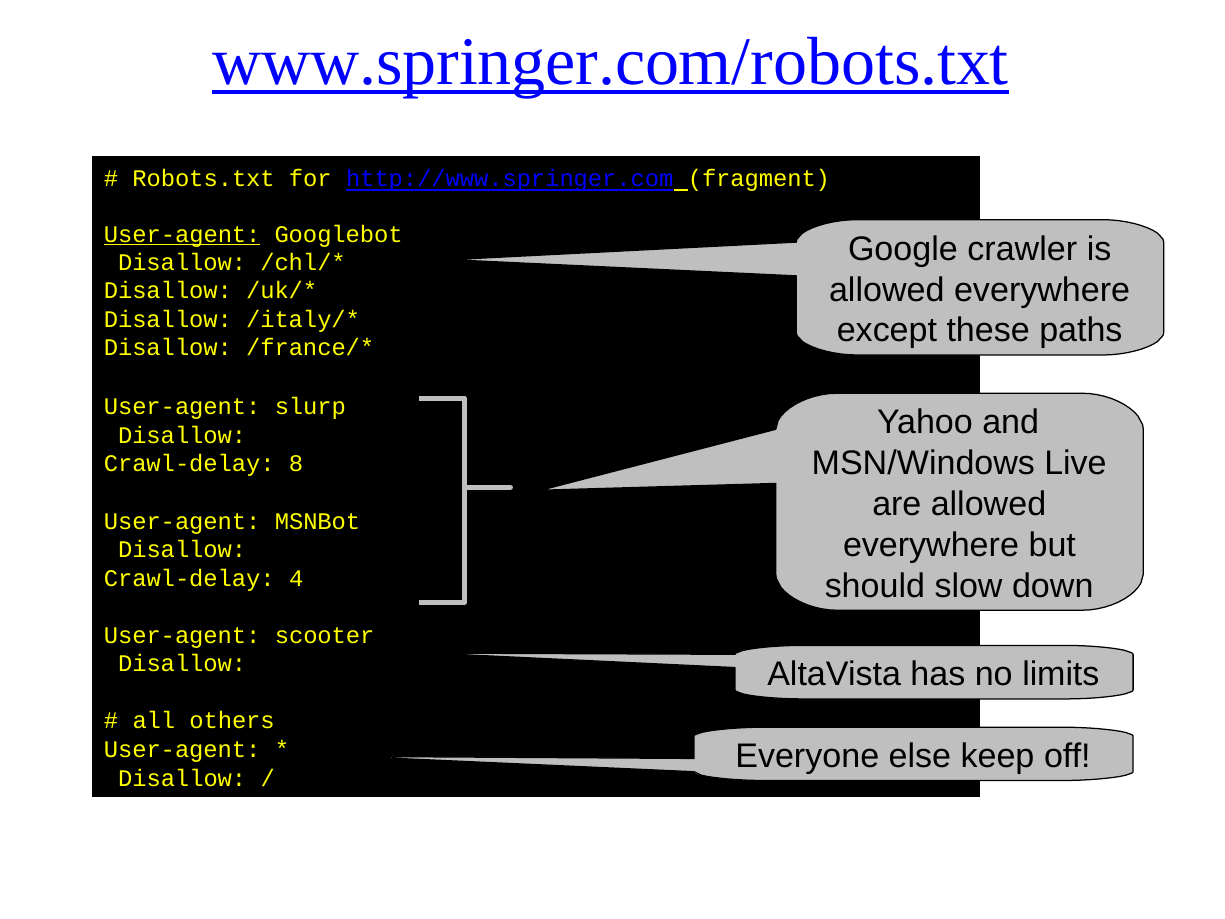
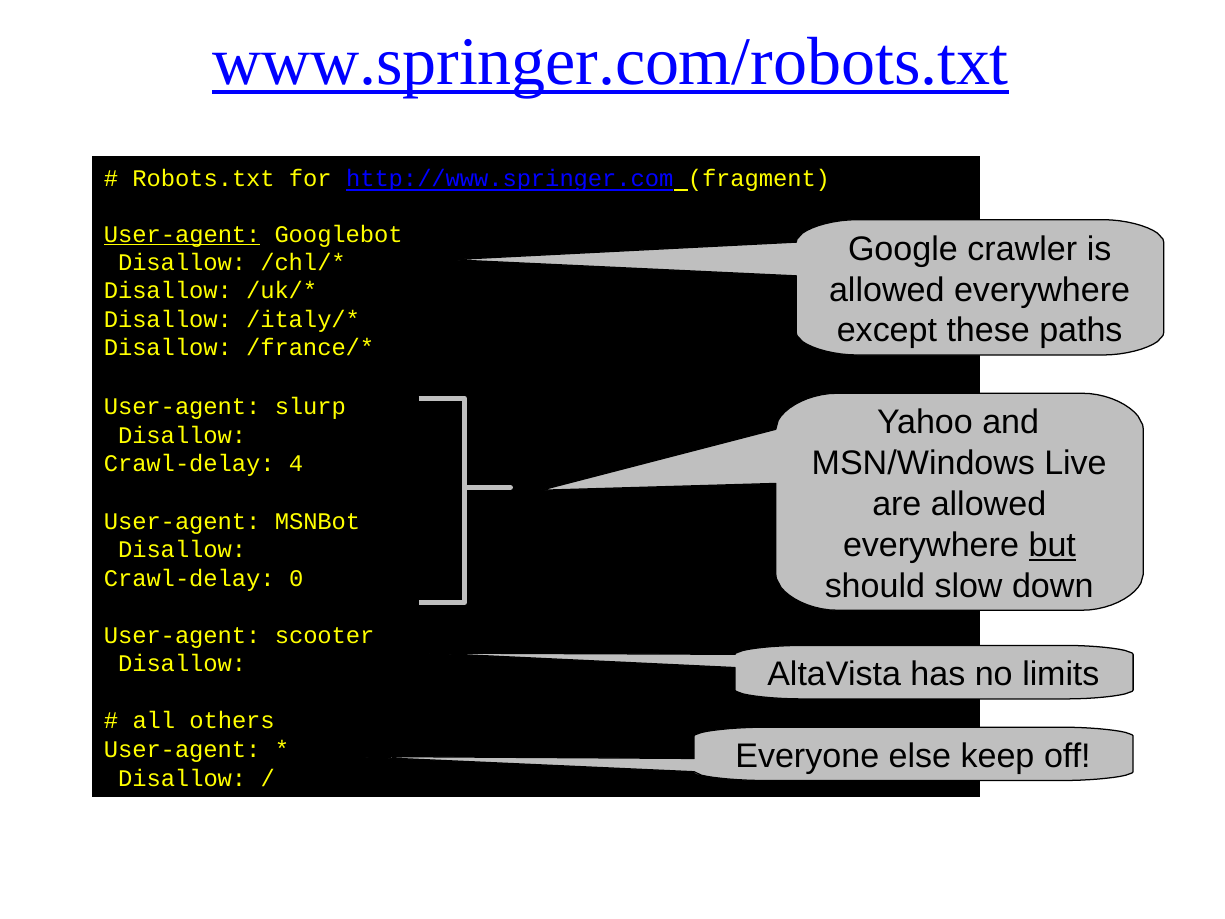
8: 8 -> 4 (296, 464)
but underline: none -> present (1052, 545)
4: 4 -> 0 (296, 578)
